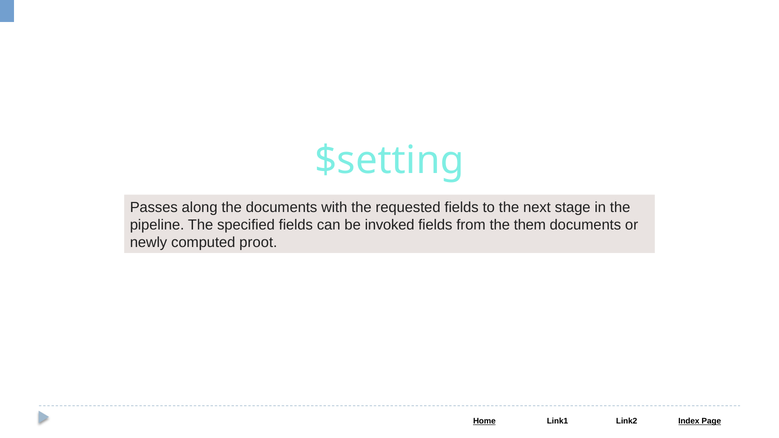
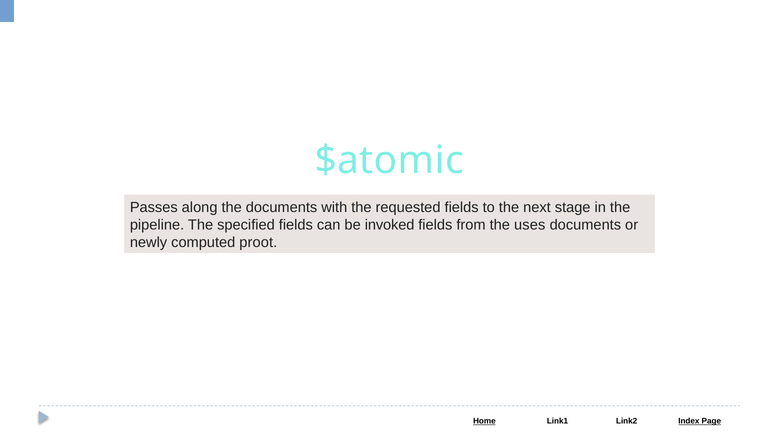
$setting: $setting -> $atomic (389, 160)
them: them -> uses (530, 225)
